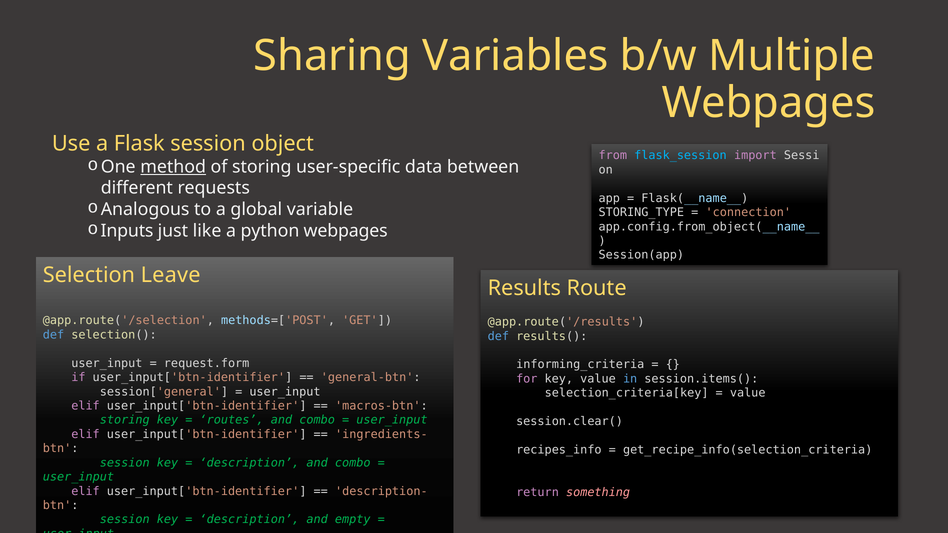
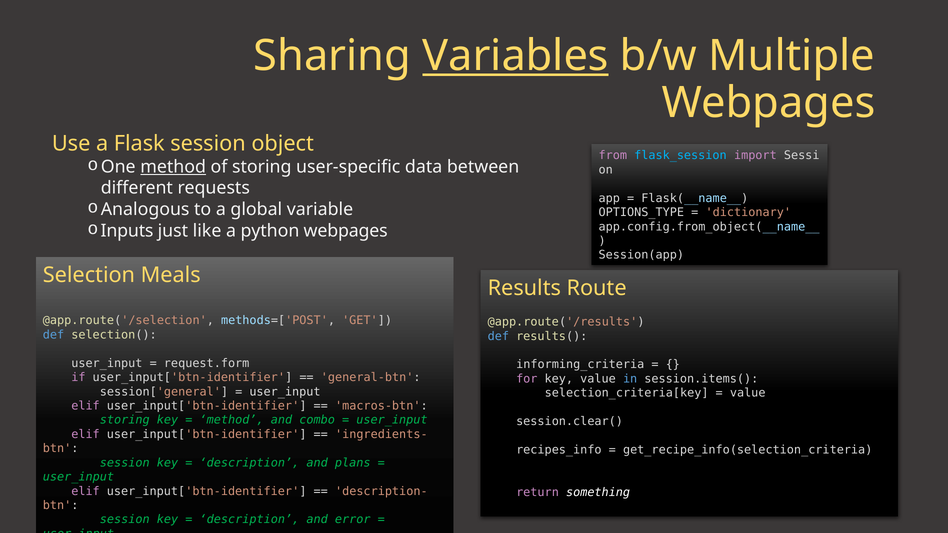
Variables underline: none -> present (516, 56)
STORING_TYPE: STORING_TYPE -> OPTIONS_TYPE (641, 213)
connection: connection -> dictionary (748, 213)
Leave: Leave -> Meals (171, 275)
routes: routes -> method (232, 420)
combo: combo -> plans (353, 463)
something colour: pink -> white (598, 493)
empty: empty -> error (353, 520)
